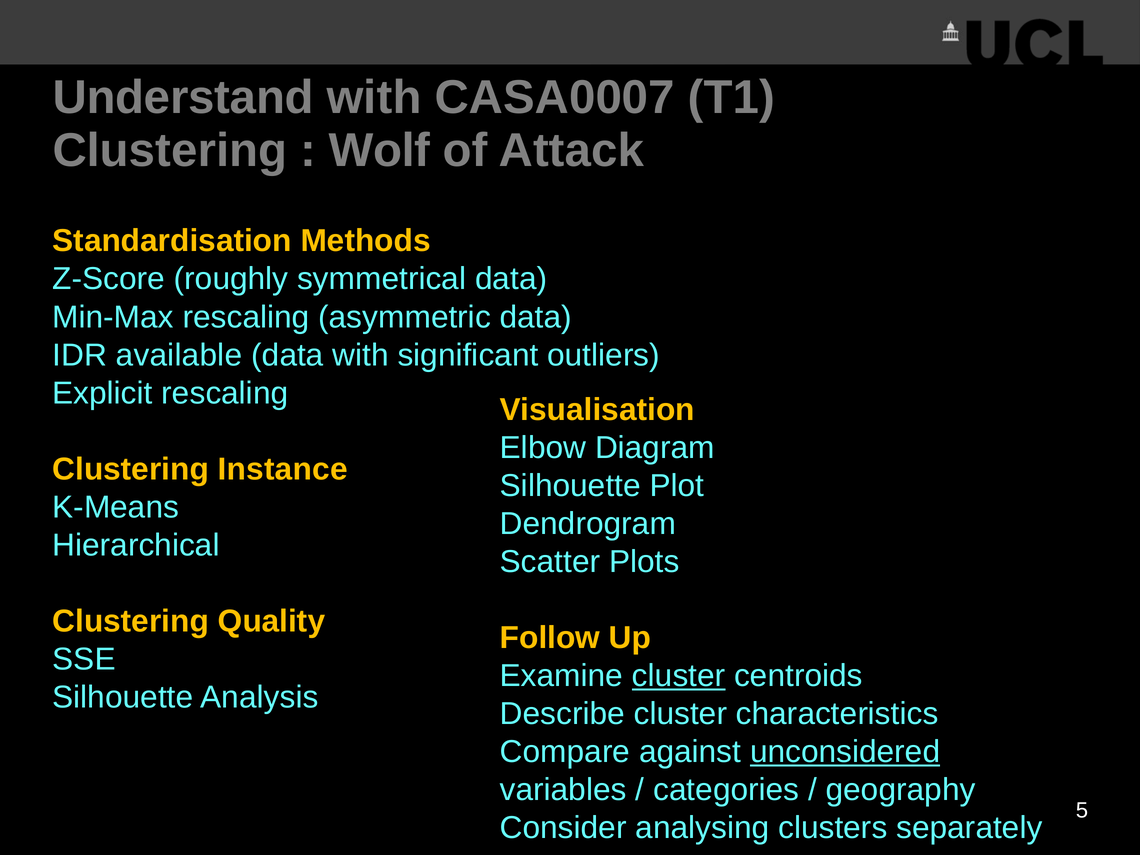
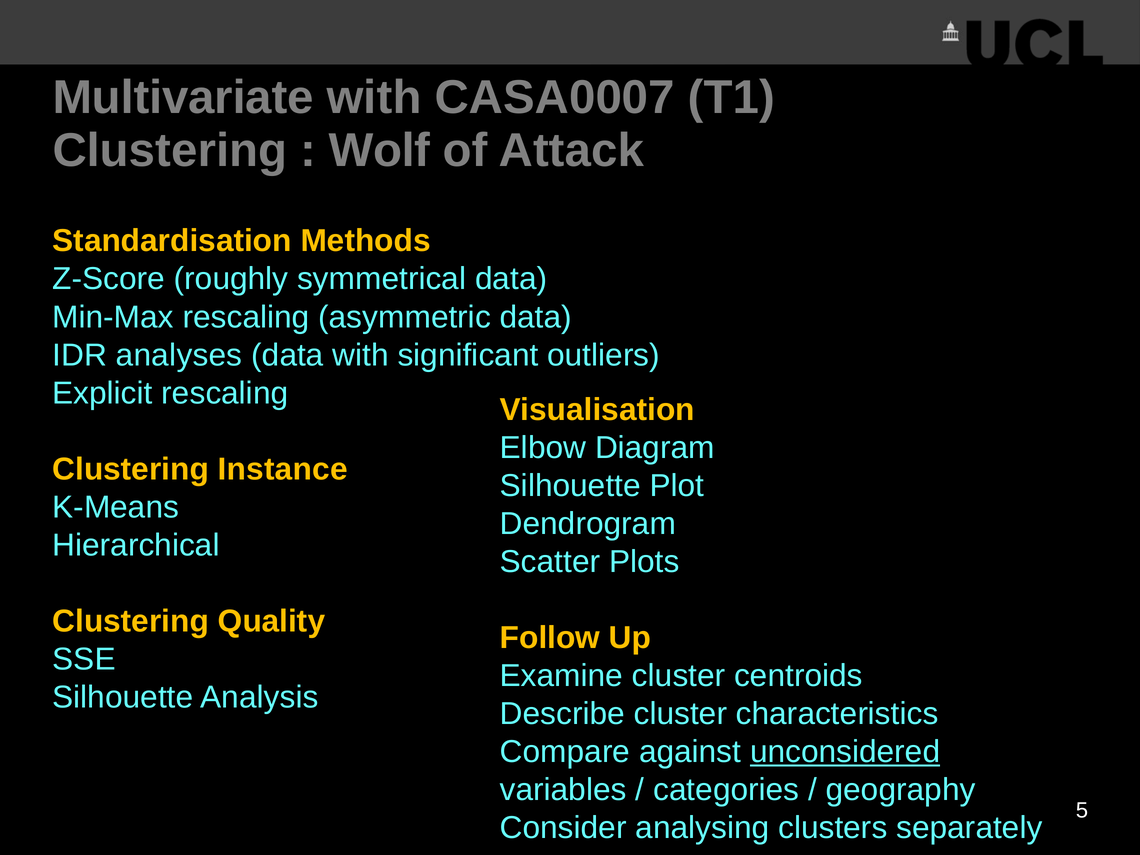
Understand: Understand -> Multivariate (183, 98)
available: available -> analyses (179, 355)
cluster underline: present -> none (679, 676)
